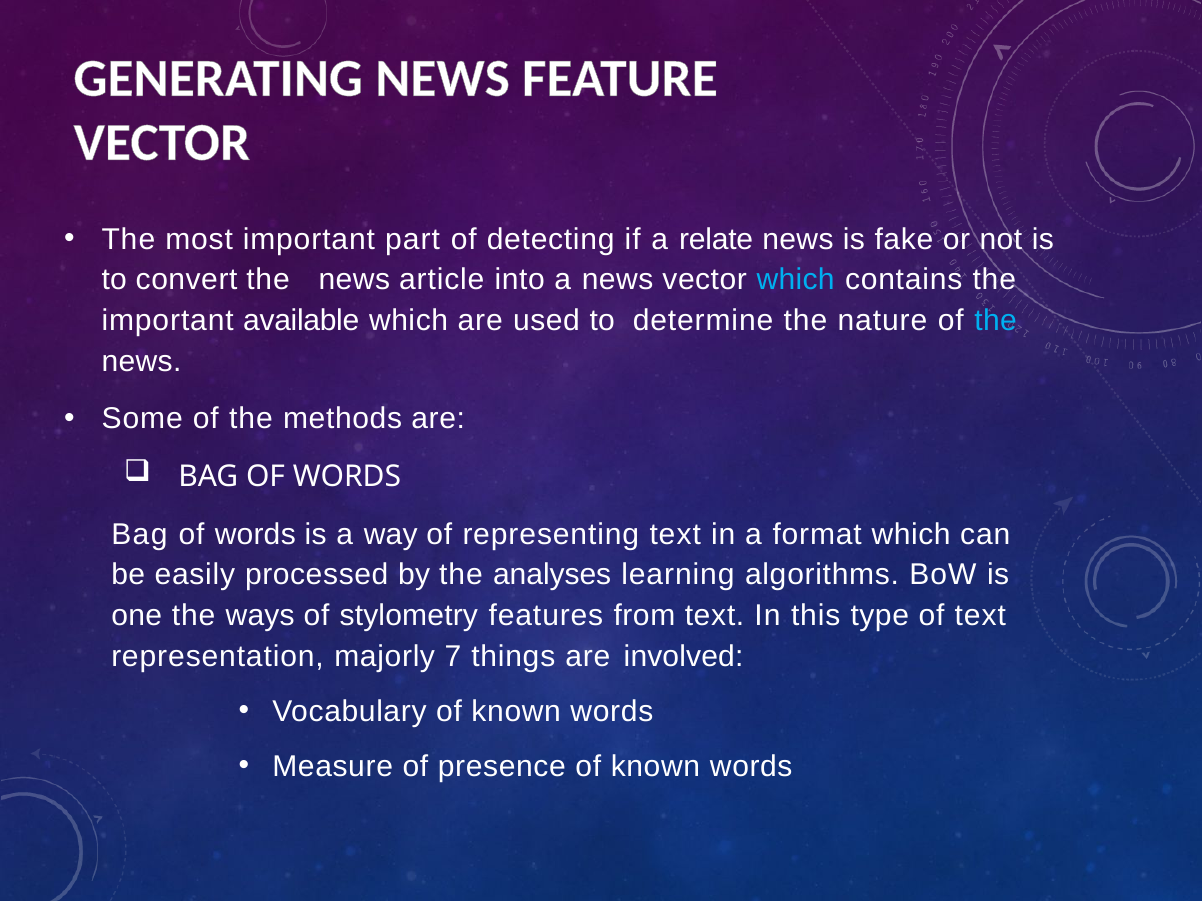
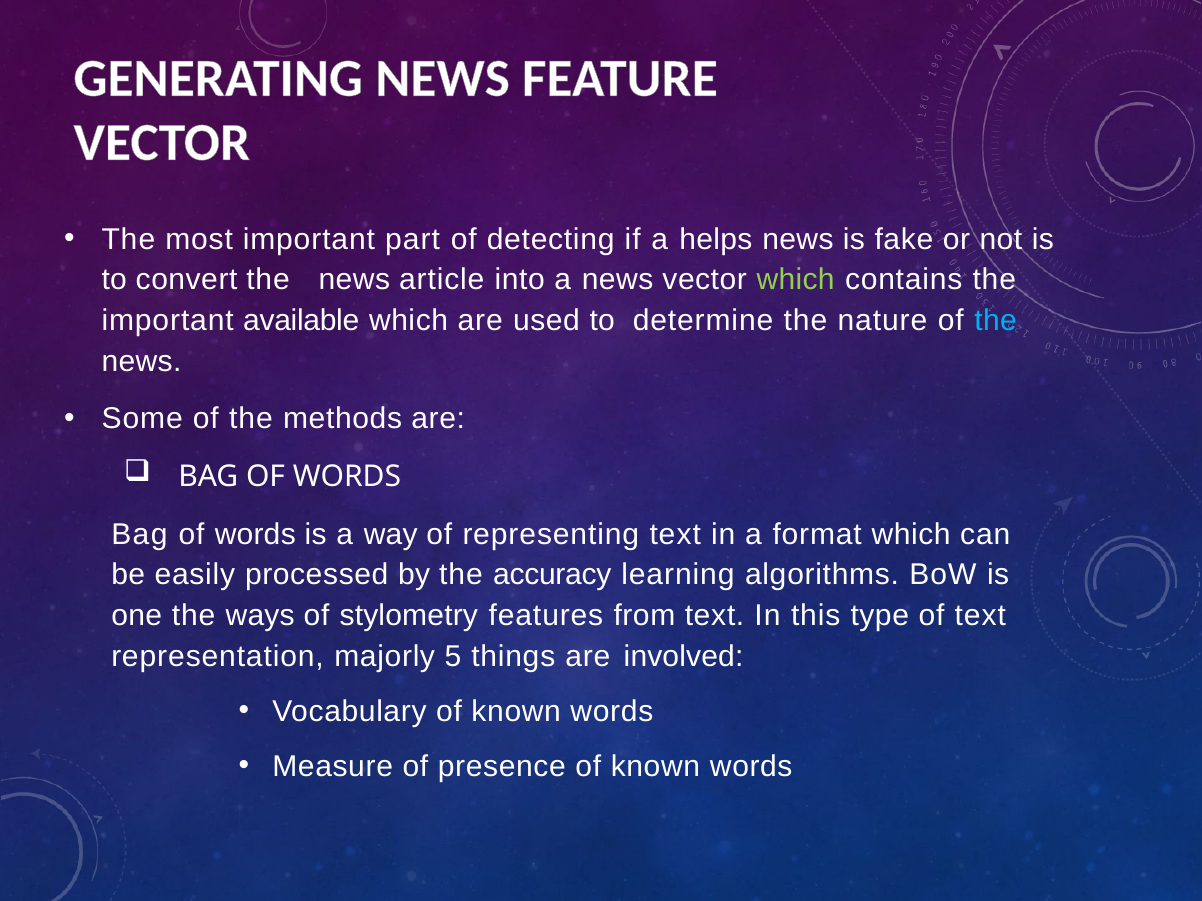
relate: relate -> helps (716, 239)
which colour: light blue -> light green (796, 280)
analyses: analyses -> accuracy (552, 575)
7: 7 -> 5 (453, 657)
